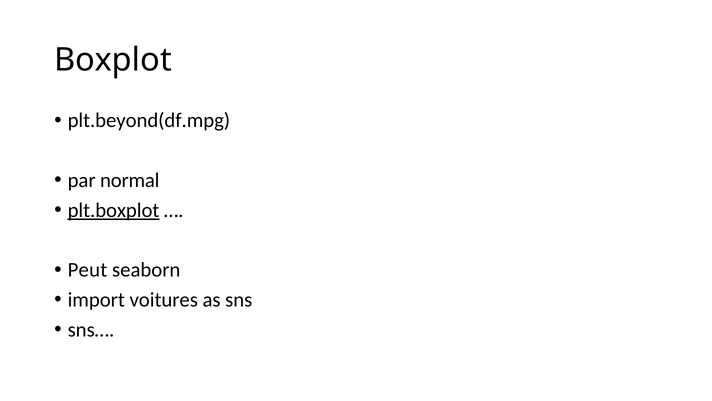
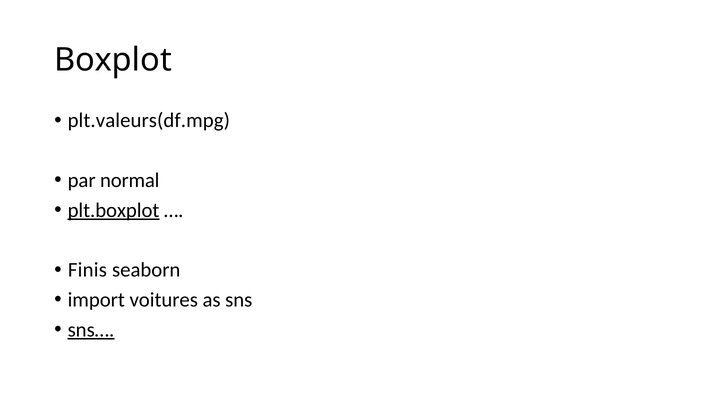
plt.beyond(df.mpg: plt.beyond(df.mpg -> plt.valeurs(df.mpg (149, 120)
Peut: Peut -> Finis (87, 270)
sns… underline: none -> present (91, 329)
